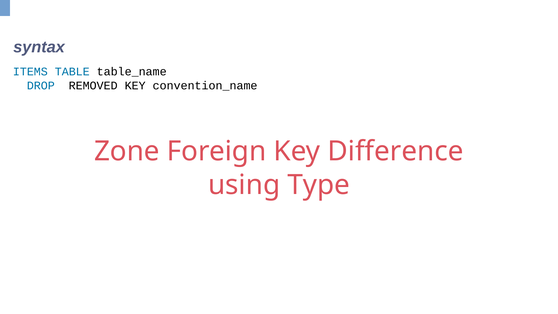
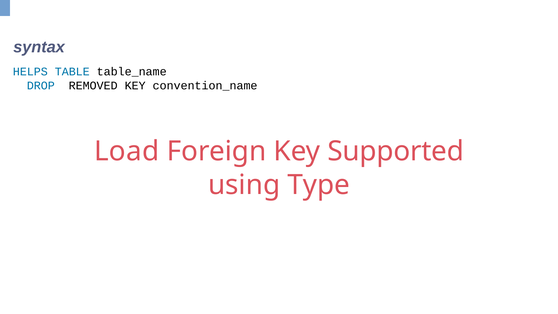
ITEMS: ITEMS -> HELPS (30, 72)
Zone: Zone -> Load (127, 151)
Difference: Difference -> Supported (396, 151)
